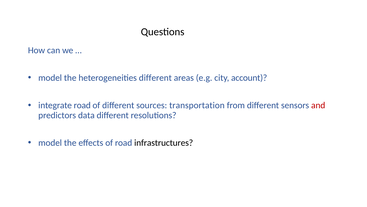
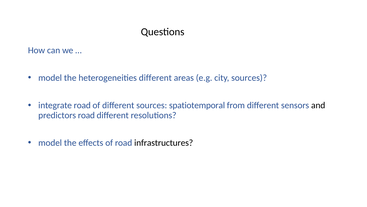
city account: account -> sources (249, 78)
transportation: transportation -> spatiotemporal (197, 105)
and colour: red -> black (318, 105)
predictors data: data -> road (86, 115)
